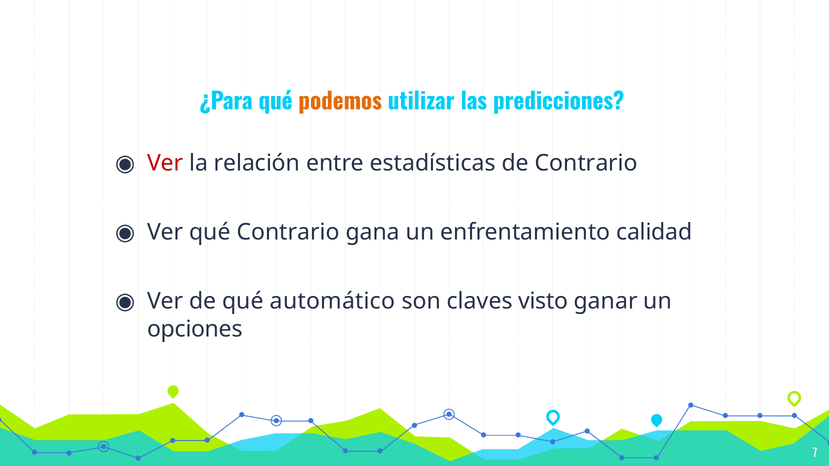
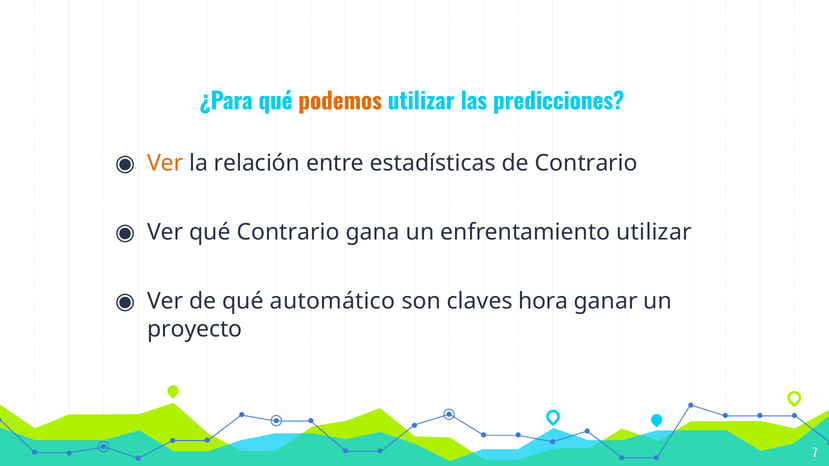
Ver colour: red -> orange (165, 163)
enfrentamiento calidad: calidad -> utilizar (654, 232)
visto: visto -> hora (543, 302)
opciones: opciones -> proyecto (195, 329)
